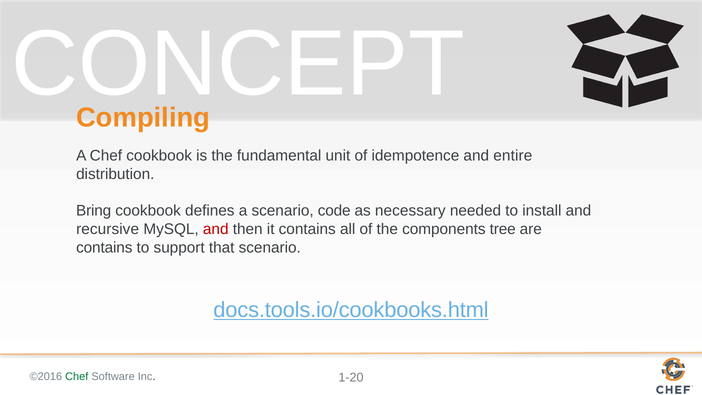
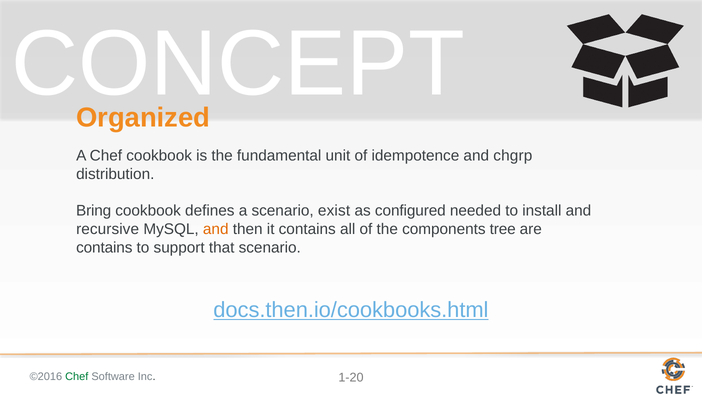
Compiling: Compiling -> Organized (143, 118)
entire: entire -> chgrp (513, 156)
code: code -> exist (334, 211)
necessary: necessary -> configured (410, 211)
and colour: red -> orange (216, 229)
docs.tools.io/cookbooks.html: docs.tools.io/cookbooks.html -> docs.then.io/cookbooks.html (351, 310)
